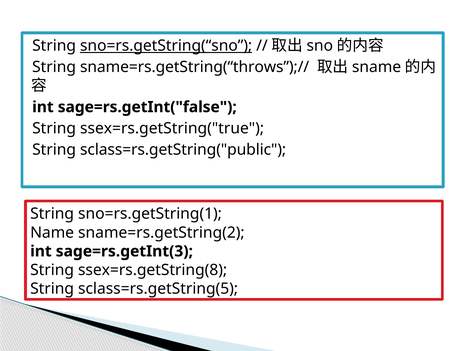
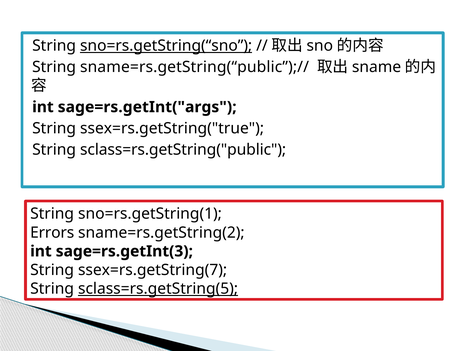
sname=rs.getString(“throws”);//: sname=rs.getString(“throws”);// -> sname=rs.getString(“public”);// (195, 67)
sage=rs.getInt("false: sage=rs.getInt("false -> sage=rs.getInt("args (147, 107)
Name: Name -> Errors (52, 233)
ssex=rs.getString(8: ssex=rs.getString(8 -> ssex=rs.getString(7 (153, 270)
sclass=rs.getString(5 underline: none -> present (158, 289)
